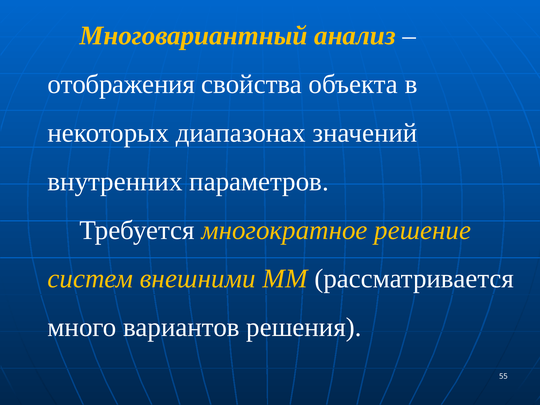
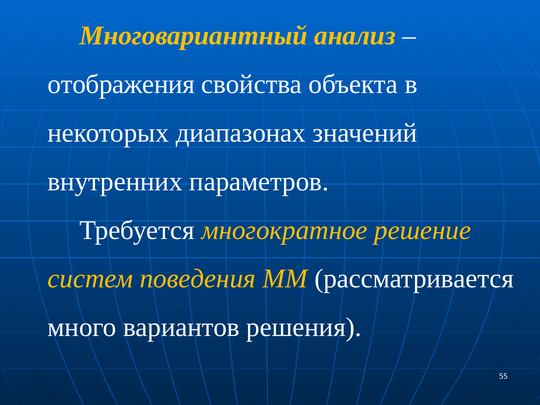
внешними: внешними -> поведения (198, 279)
